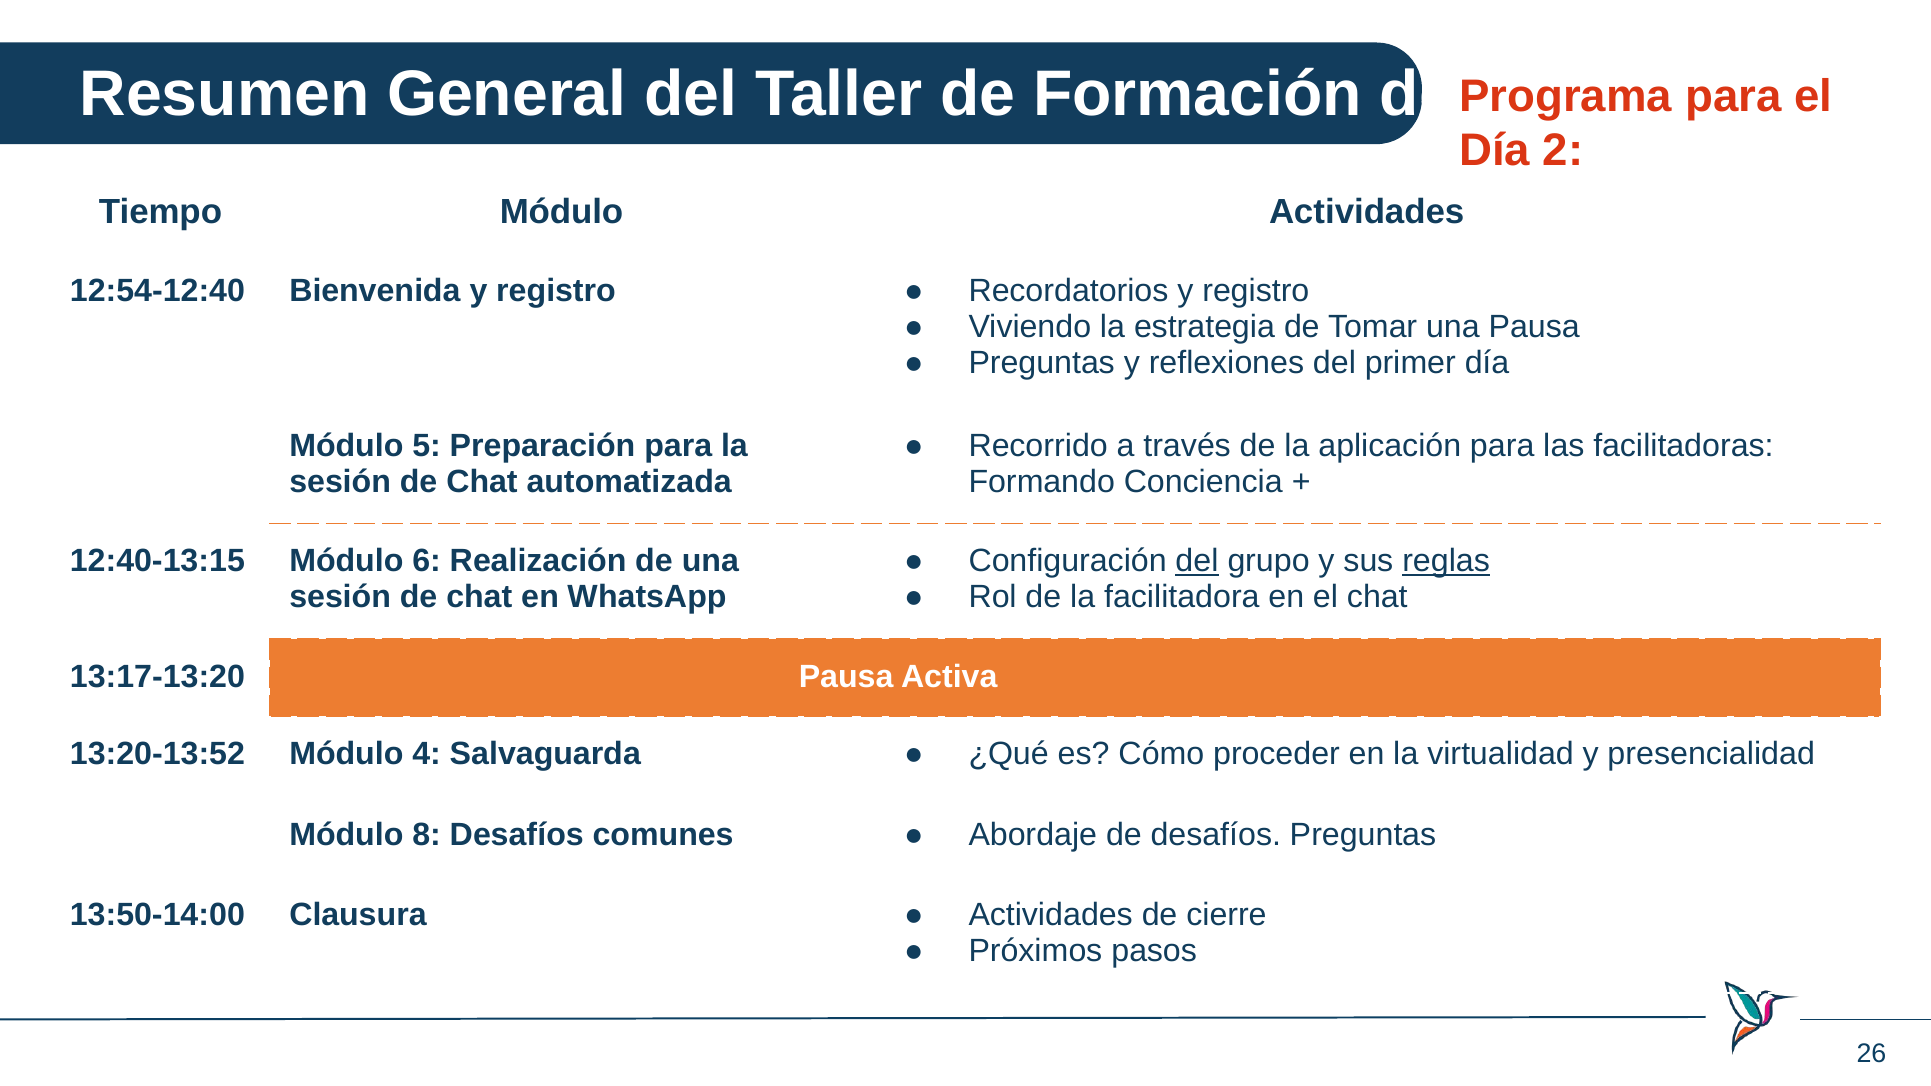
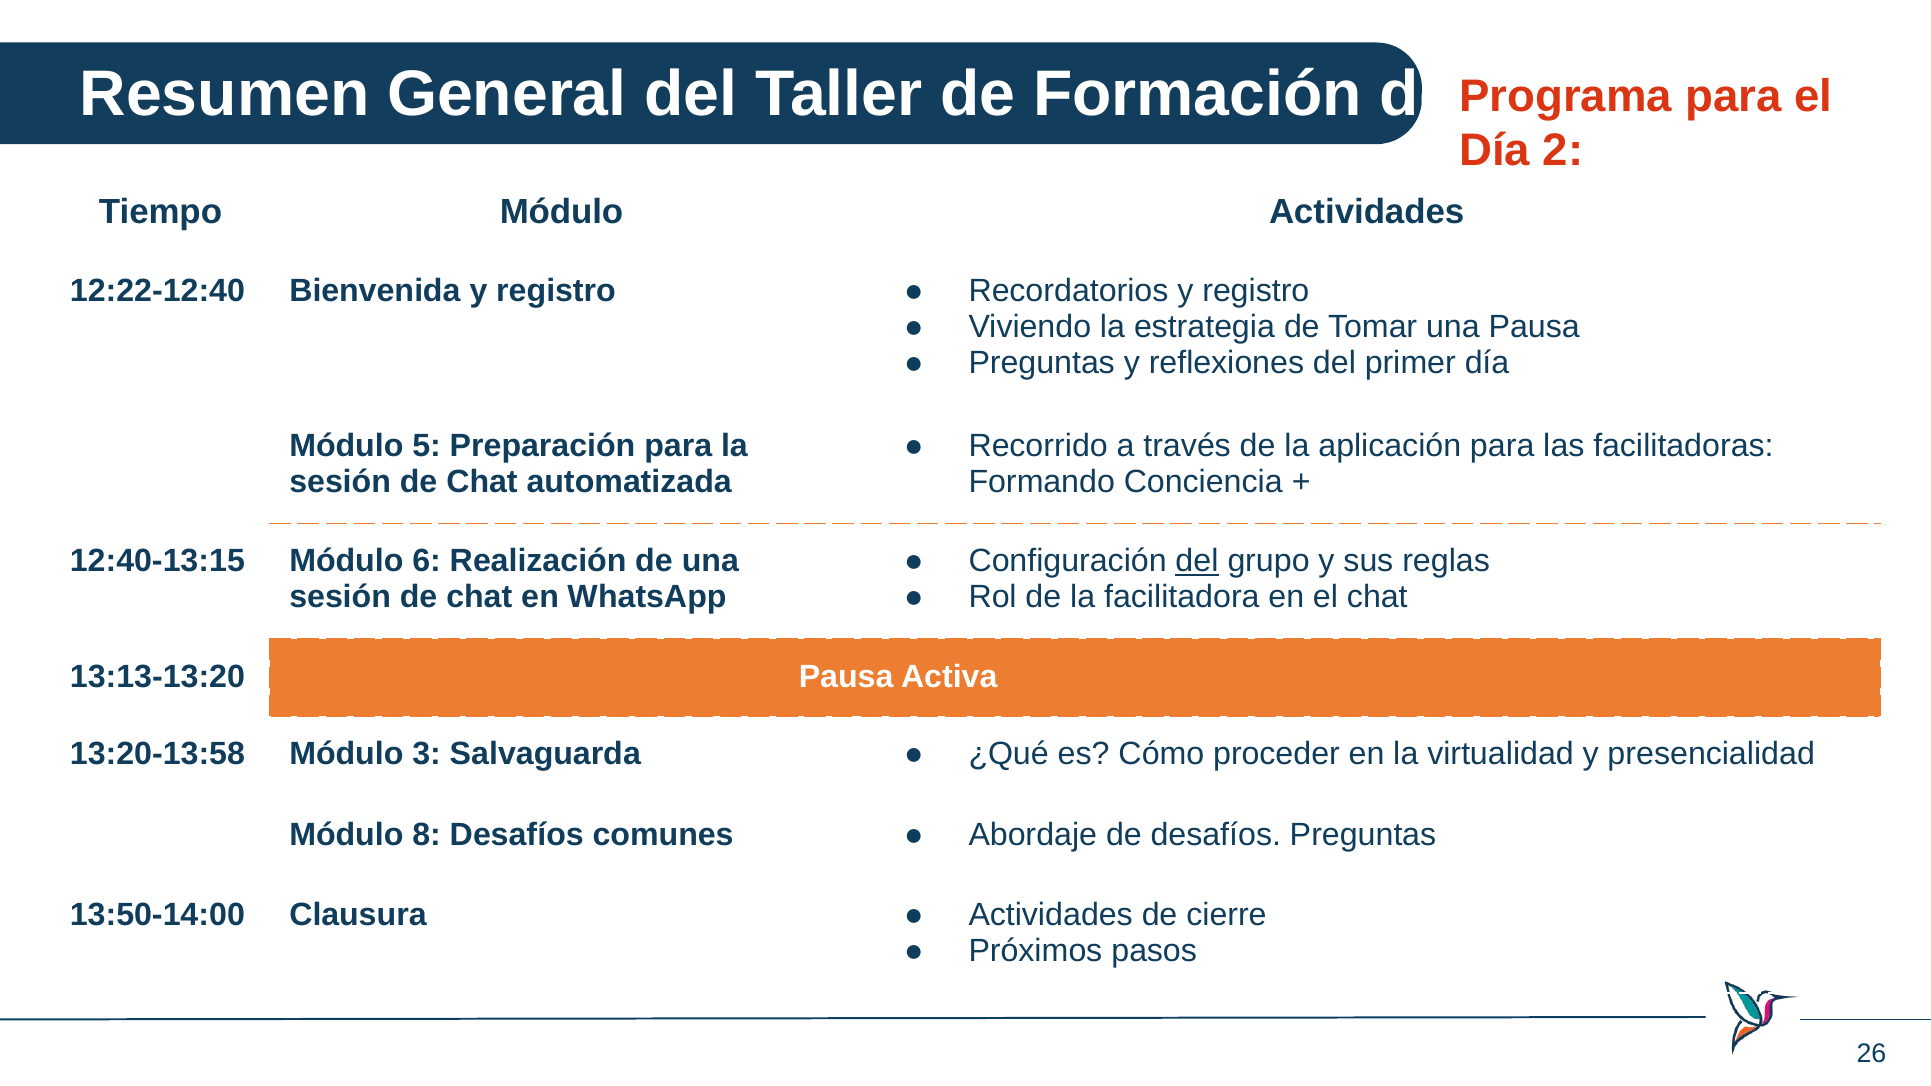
12:54-12:40: 12:54-12:40 -> 12:22-12:40 (157, 291)
reglas underline: present -> none (1446, 561)
13:17-13:20: 13:17-13:20 -> 13:13-13:20 (157, 677)
13:20-13:52: 13:20-13:52 -> 13:20-13:58 (157, 754)
4: 4 -> 3 (427, 754)
